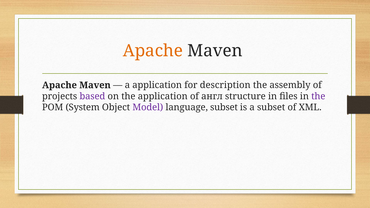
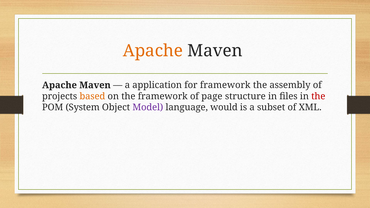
for description: description -> framework (225, 85)
based colour: purple -> orange (92, 96)
the application: application -> framework (163, 96)
англ: англ -> page (212, 96)
the colour: purple -> red (318, 96)
language subset: subset -> would (224, 107)
